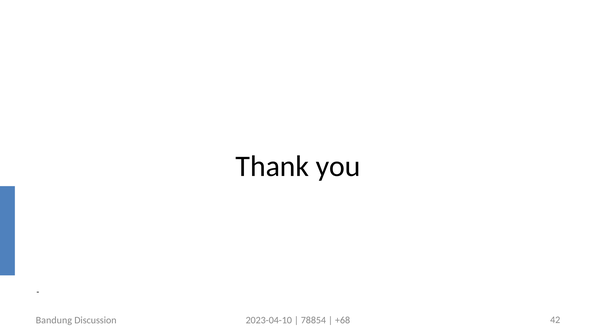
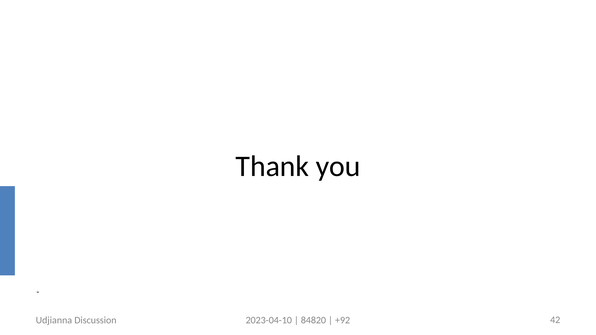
Bandung: Bandung -> Udjianna (54, 320)
78854: 78854 -> 84820 (313, 320)
+68: +68 -> +92 (343, 320)
